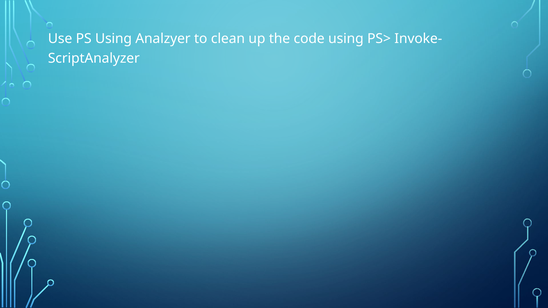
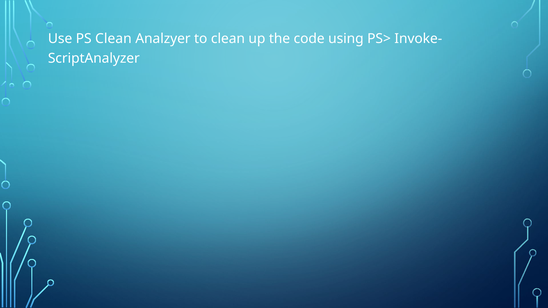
PS Using: Using -> Clean (113, 39)
